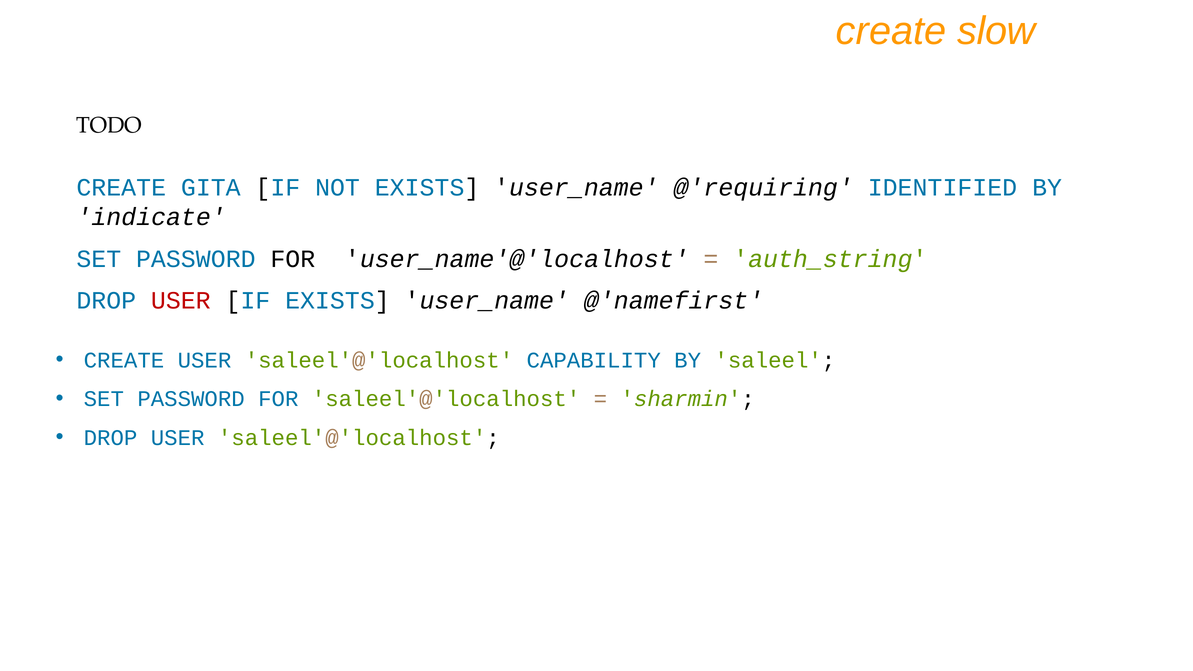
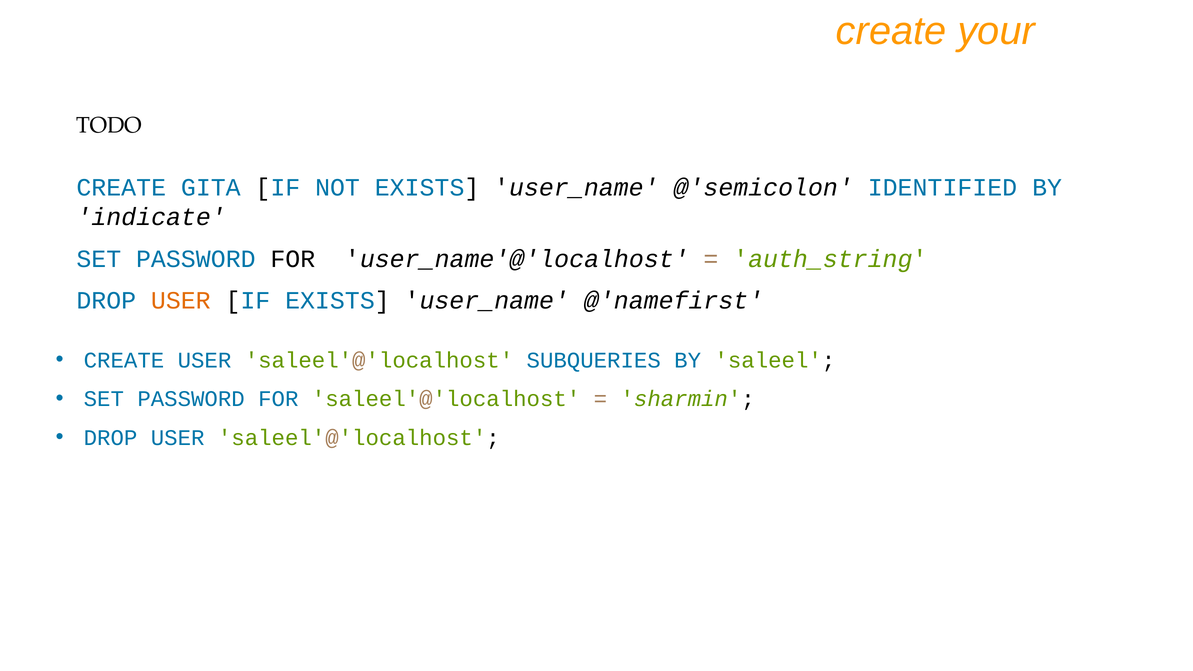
slow: slow -> your (996, 31)
@'requiring: @'requiring -> @'semicolon (763, 187)
USER colour: red -> orange (181, 301)
CAPABILITY: CAPABILITY -> SUBQUERIES (594, 360)
